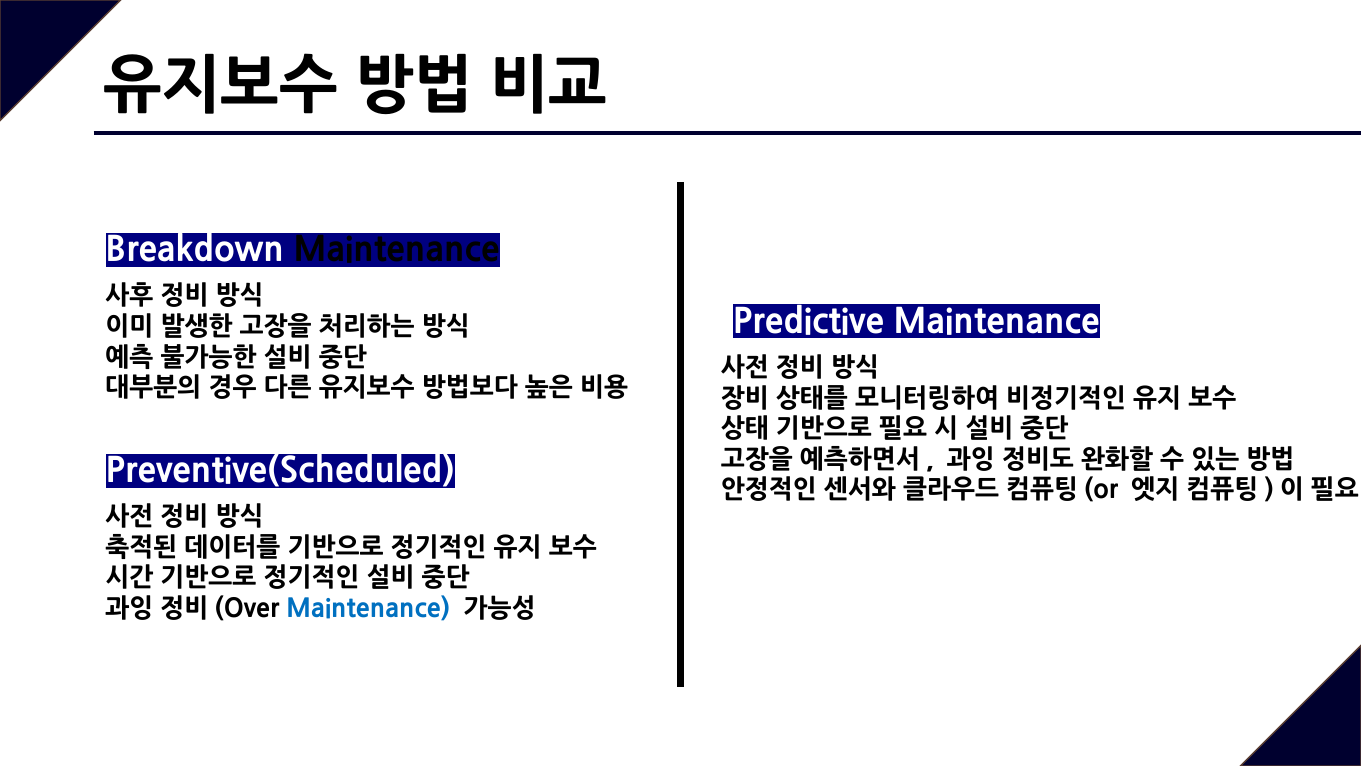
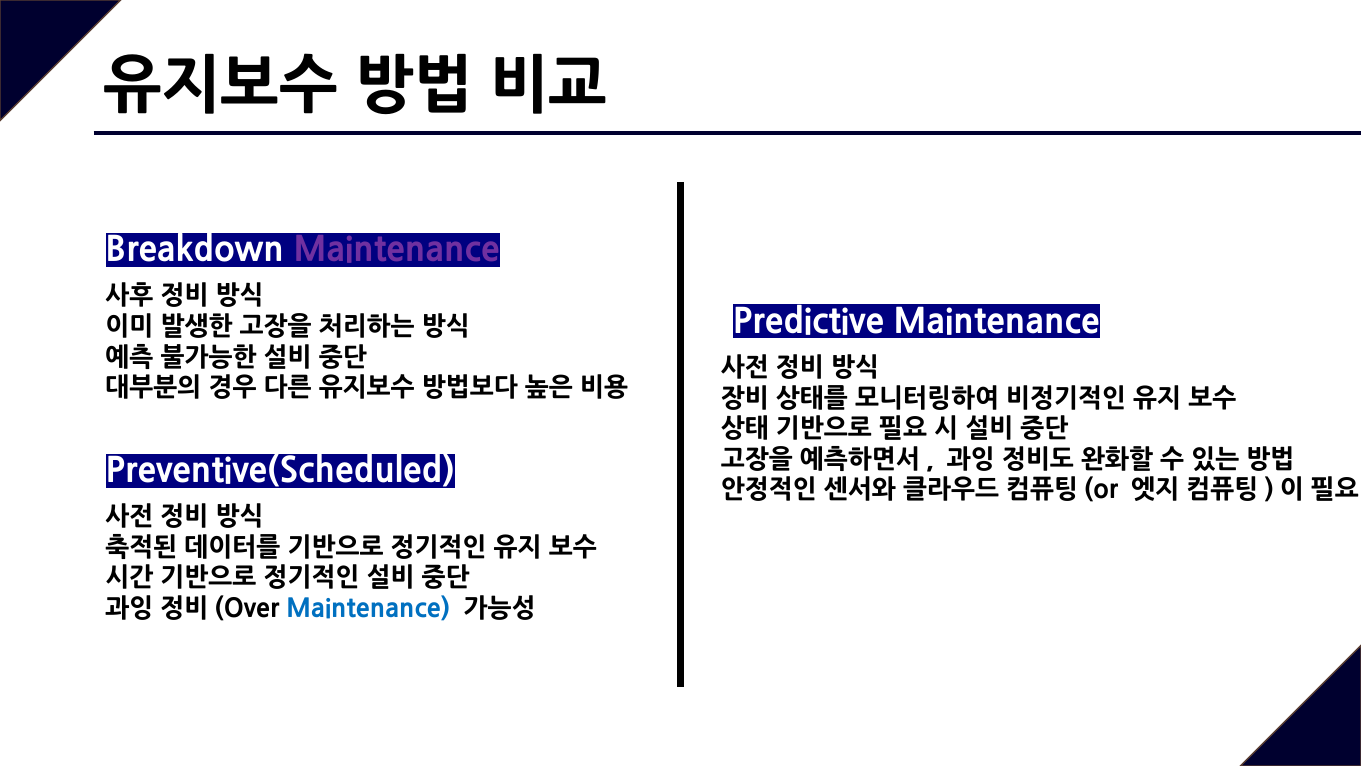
Maintenance colour: black -> purple (397, 251)
